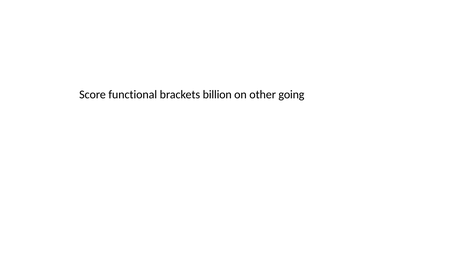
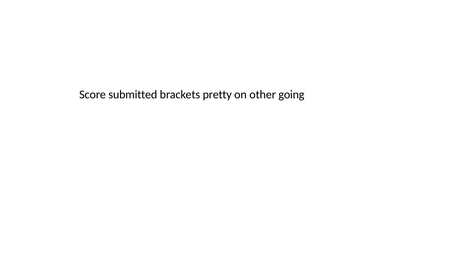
functional: functional -> submitted (133, 94)
billion: billion -> pretty (217, 94)
